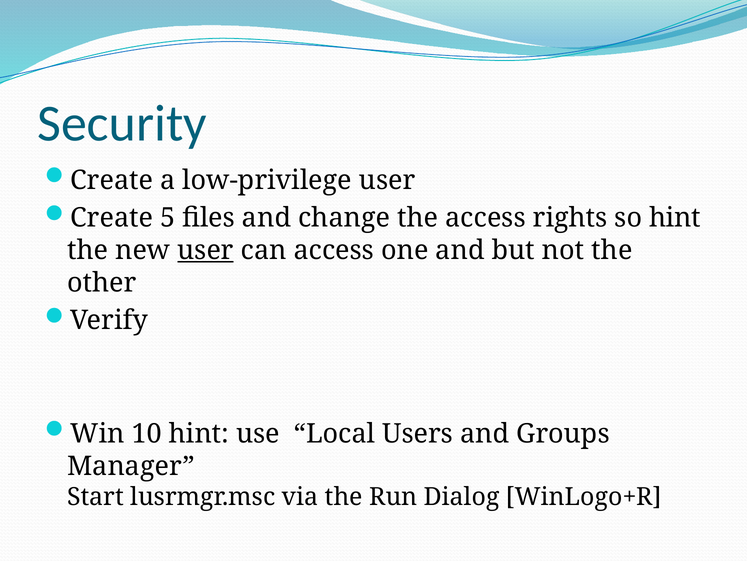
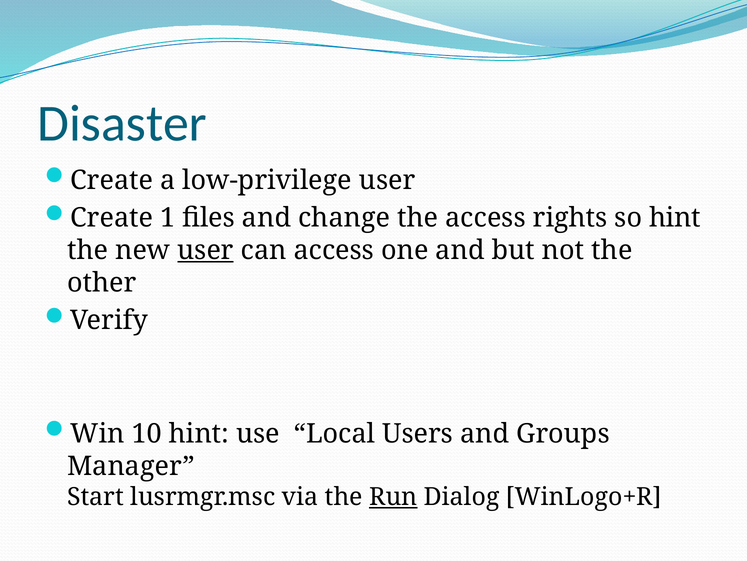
Security: Security -> Disaster (122, 123)
5: 5 -> 1 (168, 218)
Run underline: none -> present (393, 497)
